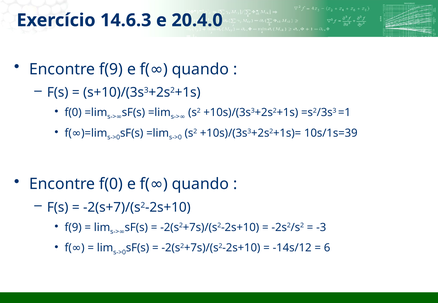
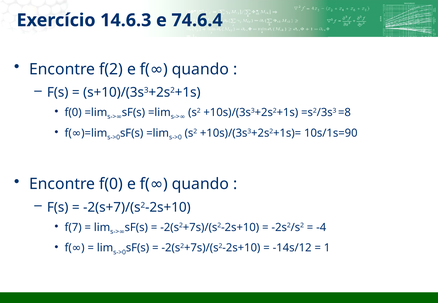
20.4.0: 20.4.0 -> 74.6.4 (197, 20)
Encontre f(9: f(9 -> f(2 (111, 69)
=1: =1 -> =8 (344, 113)
10s/1s=39: 10s/1s=39 -> 10s/1s=90 (331, 133)
f(9: f(9 -> f(7 (73, 227)
-3: -3 -> -4 (321, 227)
6: 6 -> 1 (327, 248)
